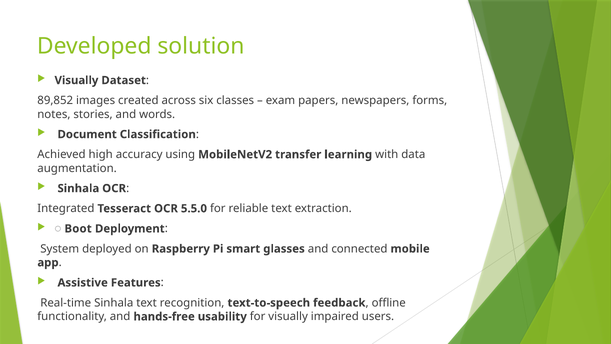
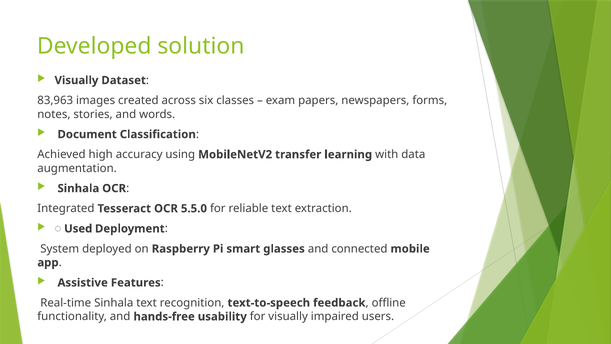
89,852: 89,852 -> 83,963 (55, 100)
Boot: Boot -> Used (78, 228)
